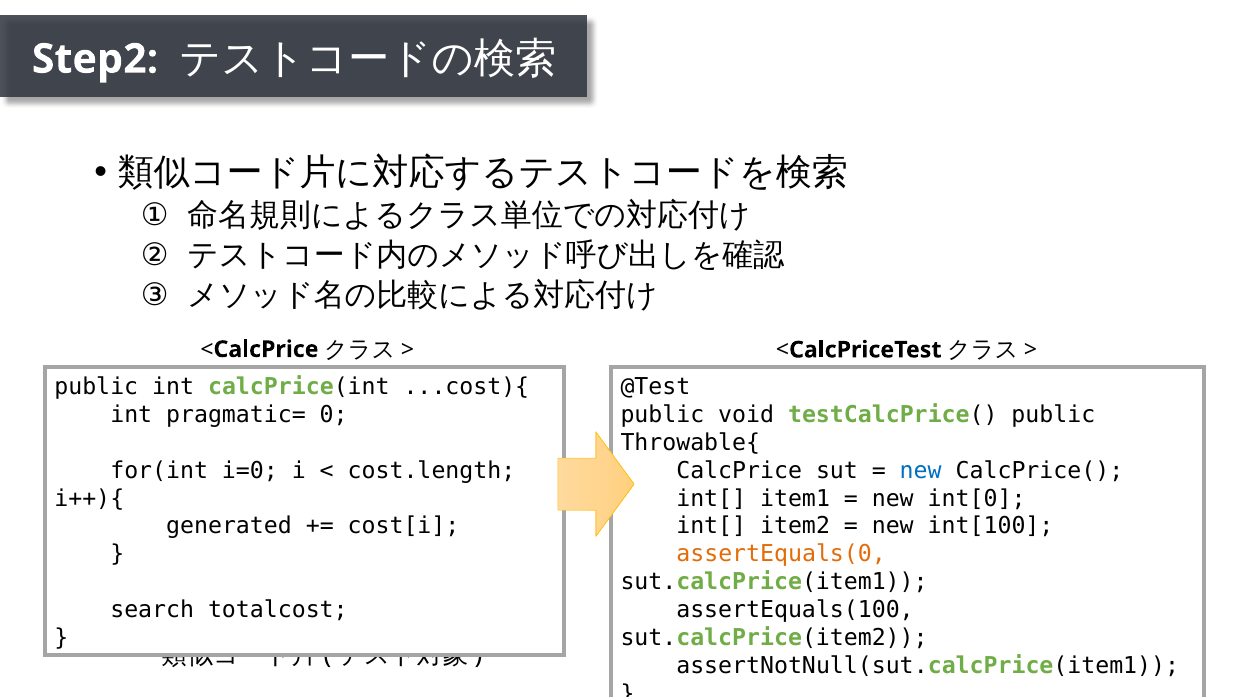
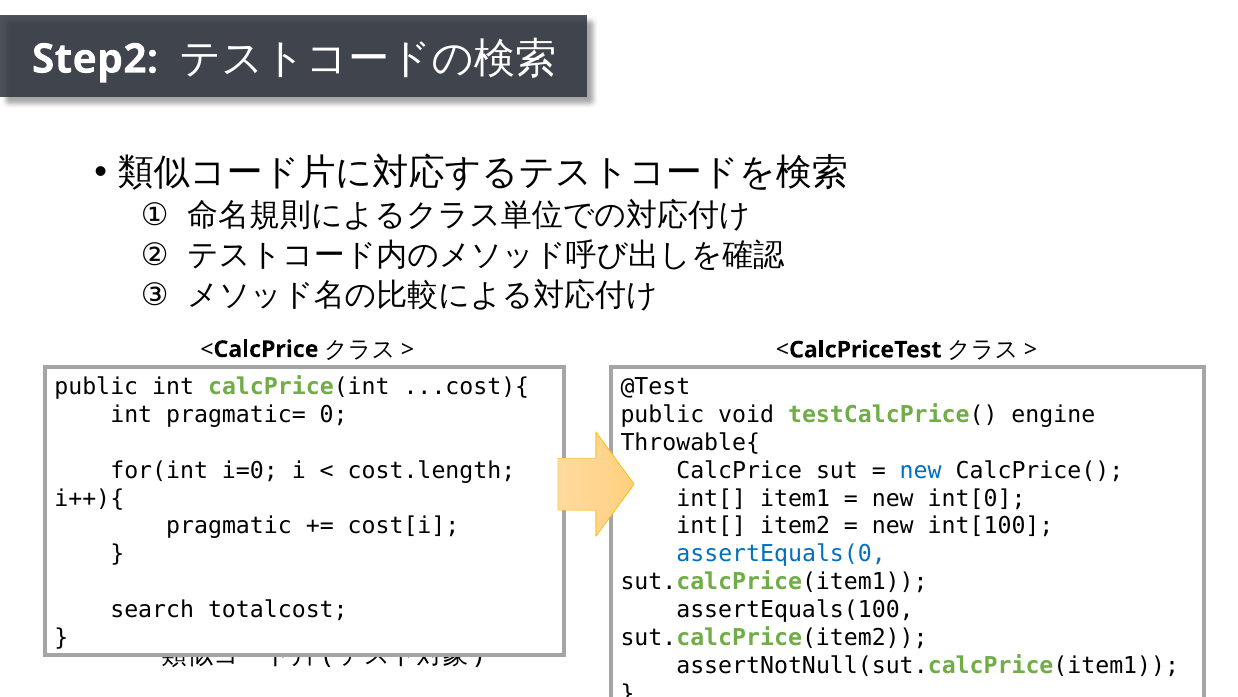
testCalcPrice( public: public -> engine (1053, 414)
generated: generated -> pragmatic (229, 526)
assertEquals(0 colour: orange -> blue (781, 554)
